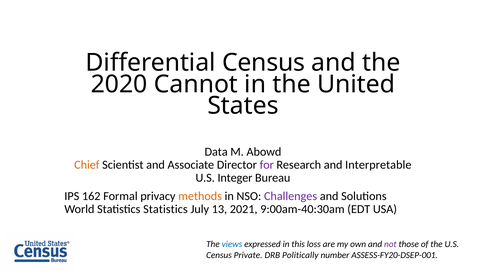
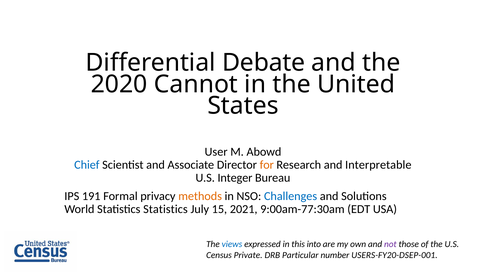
Differential Census: Census -> Debate (264, 63)
Data: Data -> User (216, 152)
Chief colour: orange -> blue (87, 165)
for colour: purple -> orange (267, 165)
162: 162 -> 191 (91, 196)
Challenges colour: purple -> blue (291, 196)
13: 13 -> 15 (219, 209)
9:00am-40:30am: 9:00am-40:30am -> 9:00am-77:30am (302, 209)
loss: loss -> into (314, 244)
Politically: Politically -> Particular (300, 255)
ASSESS-FY20-DSEP-001: ASSESS-FY20-DSEP-001 -> USERS-FY20-DSEP-001 (394, 255)
